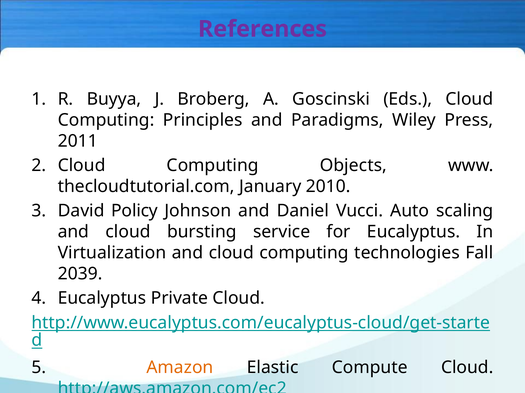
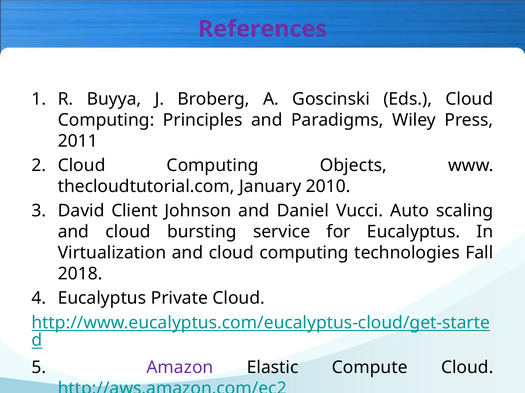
Policy: Policy -> Client (135, 211)
2039: 2039 -> 2018 (80, 274)
Amazon colour: orange -> purple (180, 368)
